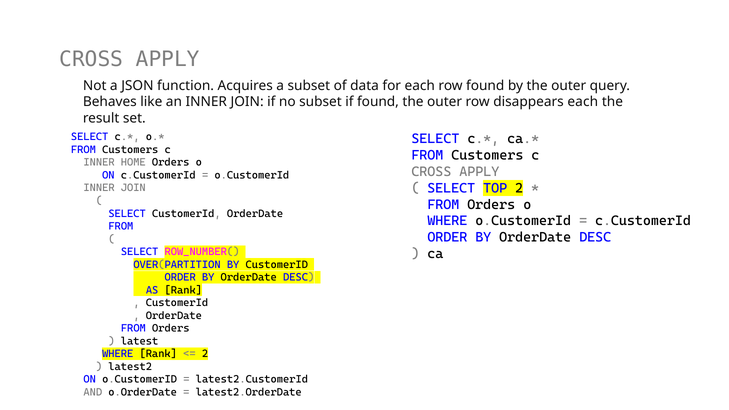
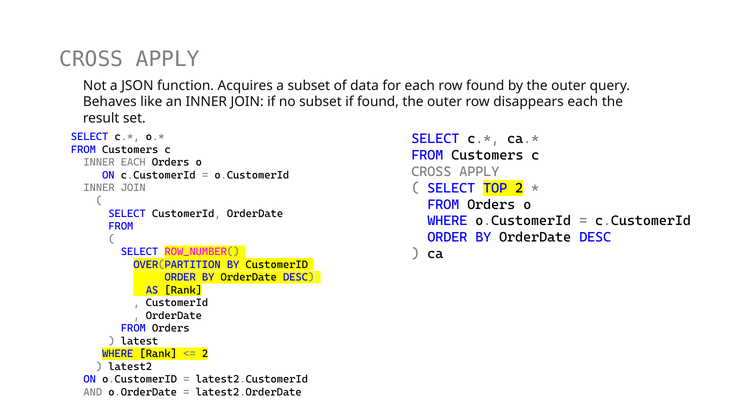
INNER HOME: HOME -> EACH (133, 162)
